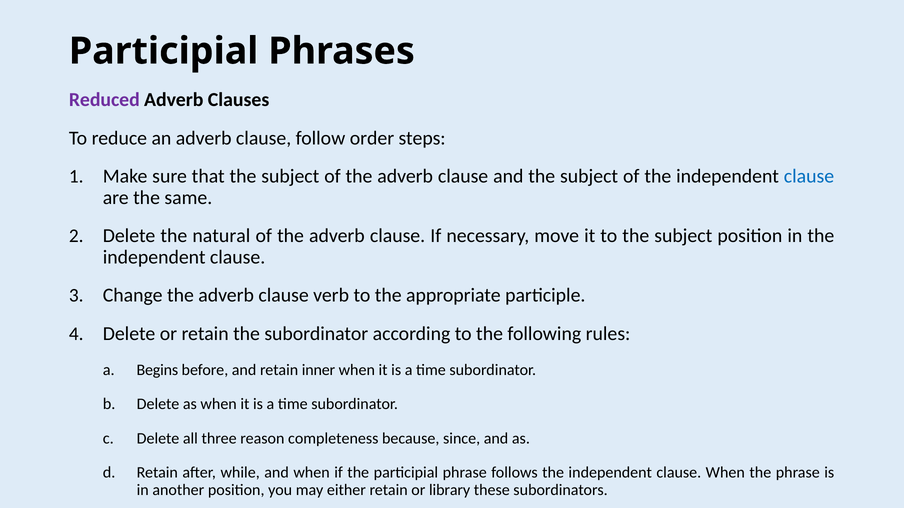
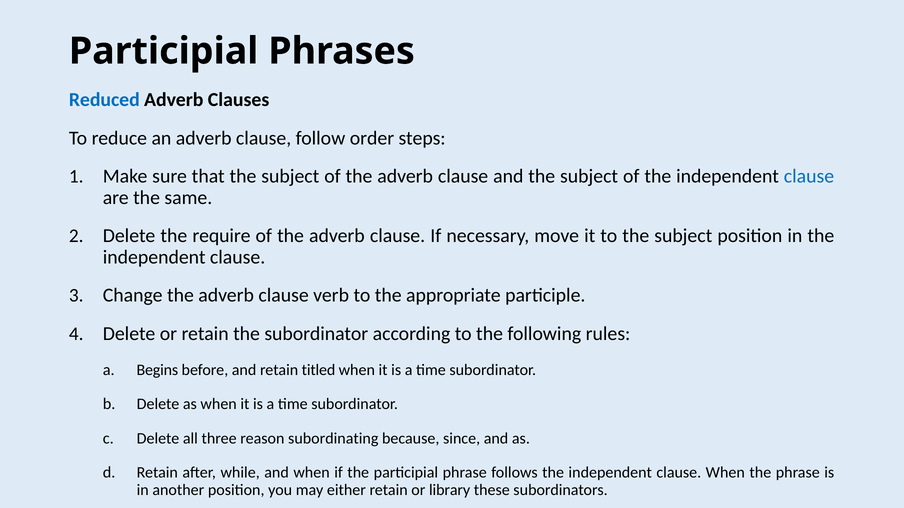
Reduced colour: purple -> blue (104, 100)
natural: natural -> require (221, 236)
inner: inner -> titled (318, 370)
completeness: completeness -> subordinating (333, 439)
